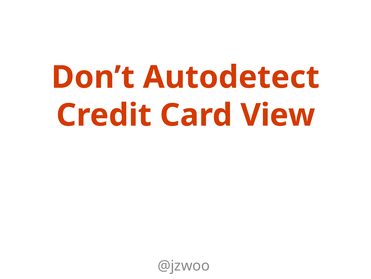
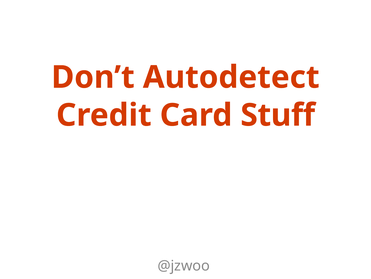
View: View -> Stuff (278, 115)
